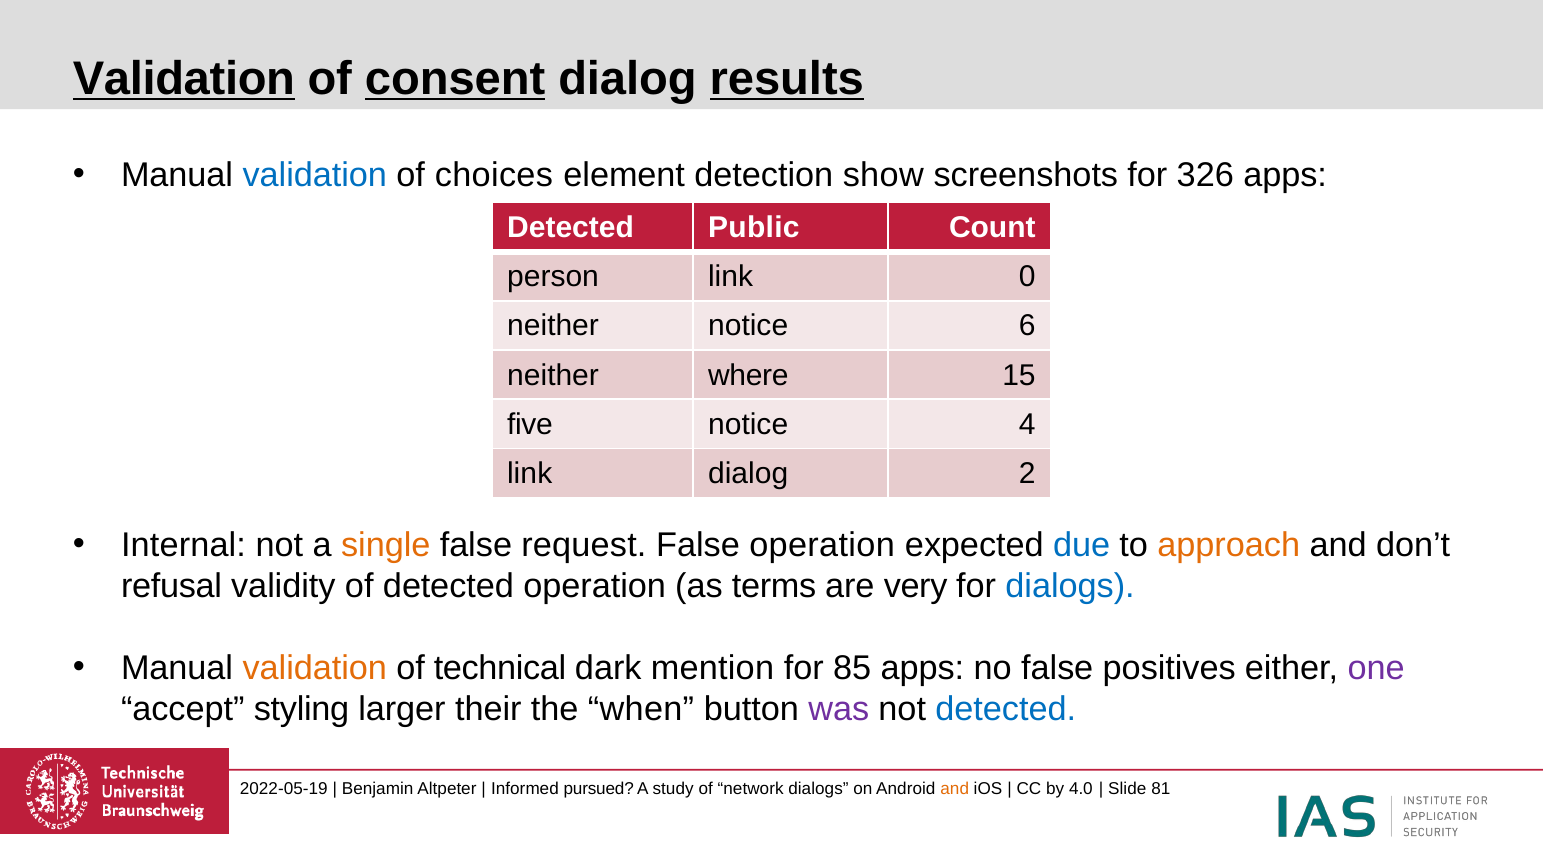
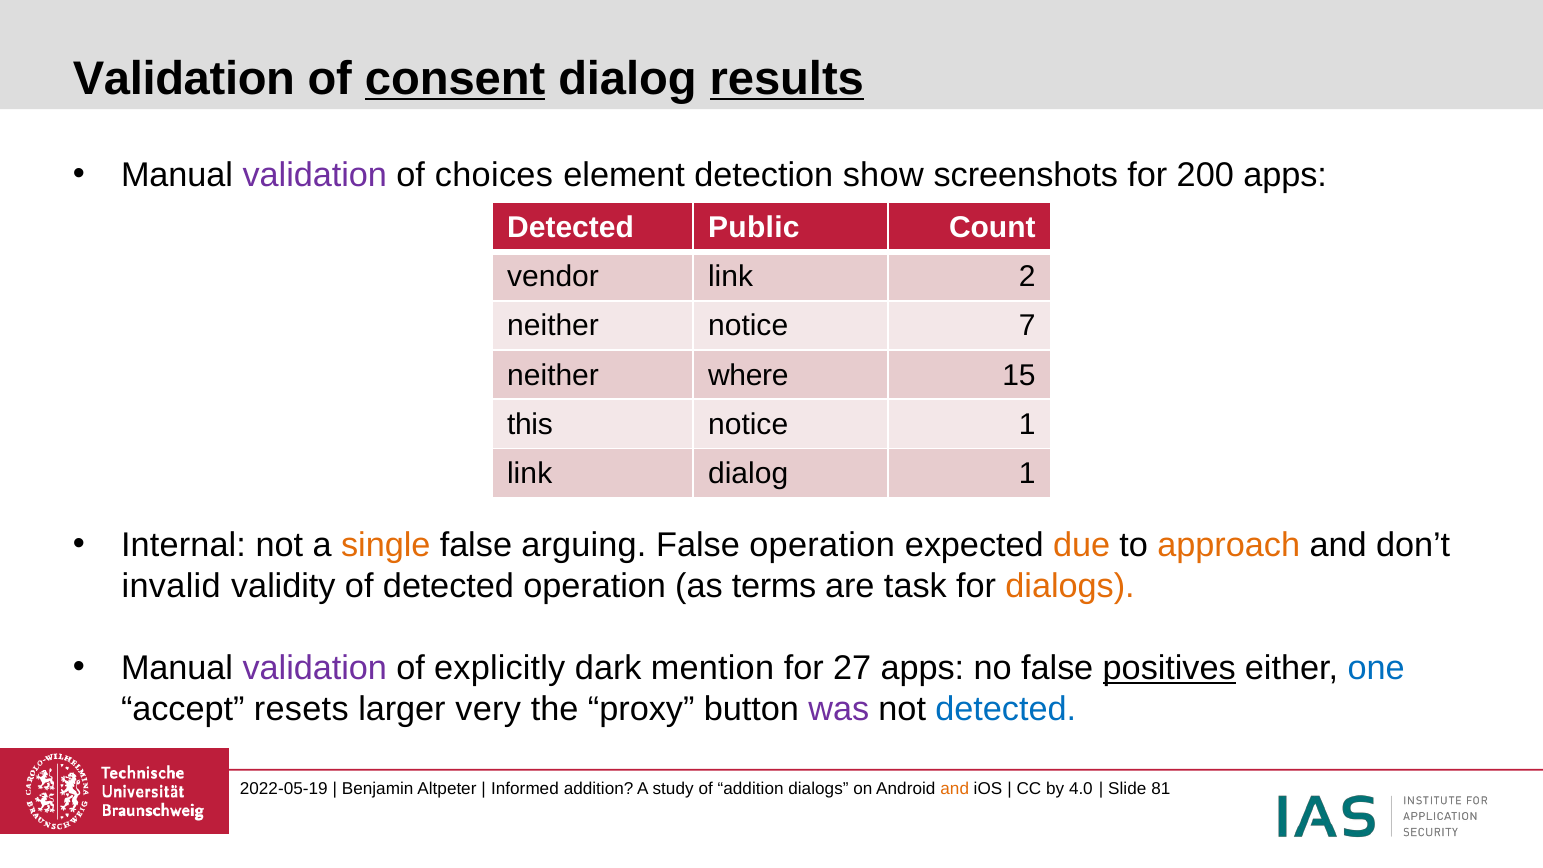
Validation underline: present -> none (184, 79)
validation colour: blue -> purple (315, 175)
326: 326 -> 200 (1205, 175)
person: person -> vendor (553, 277)
0: 0 -> 2 (1027, 277)
6: 6 -> 7 (1027, 326)
five: five -> this (530, 424)
notice 4: 4 -> 1 (1027, 424)
dialog 2: 2 -> 1 (1027, 474)
request: request -> arguing (584, 545)
due colour: blue -> orange (1082, 545)
refusal: refusal -> invalid (171, 586)
very: very -> task (915, 586)
dialogs colour: blue -> orange (1070, 586)
validation colour: orange -> purple (315, 668)
technical: technical -> explicitly (500, 668)
85: 85 -> 27 (852, 668)
positives underline: none -> present (1169, 668)
one colour: purple -> blue (1376, 668)
styling: styling -> resets (301, 709)
their: their -> very (488, 709)
when: when -> proxy (641, 709)
pursued: pursued -> addition (599, 789)
of network: network -> addition (751, 789)
